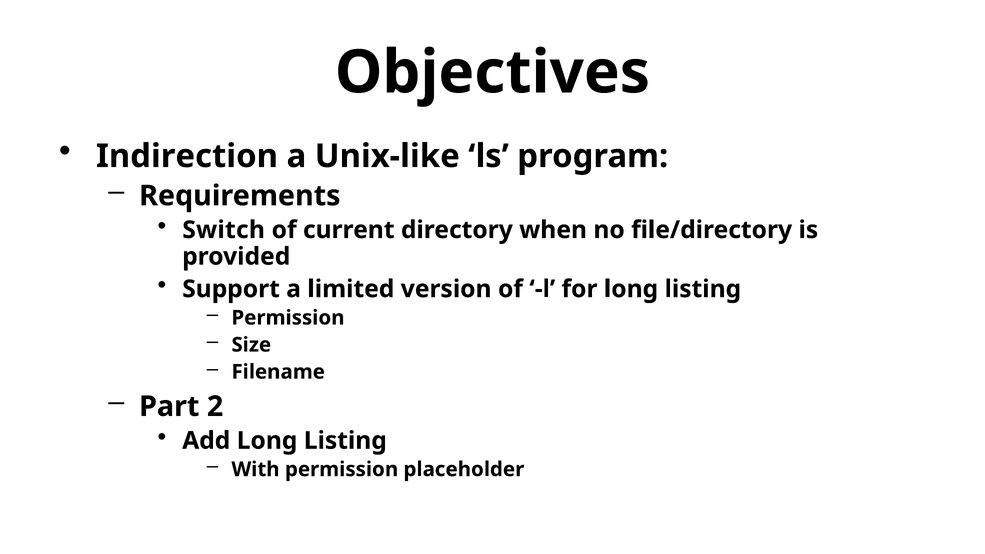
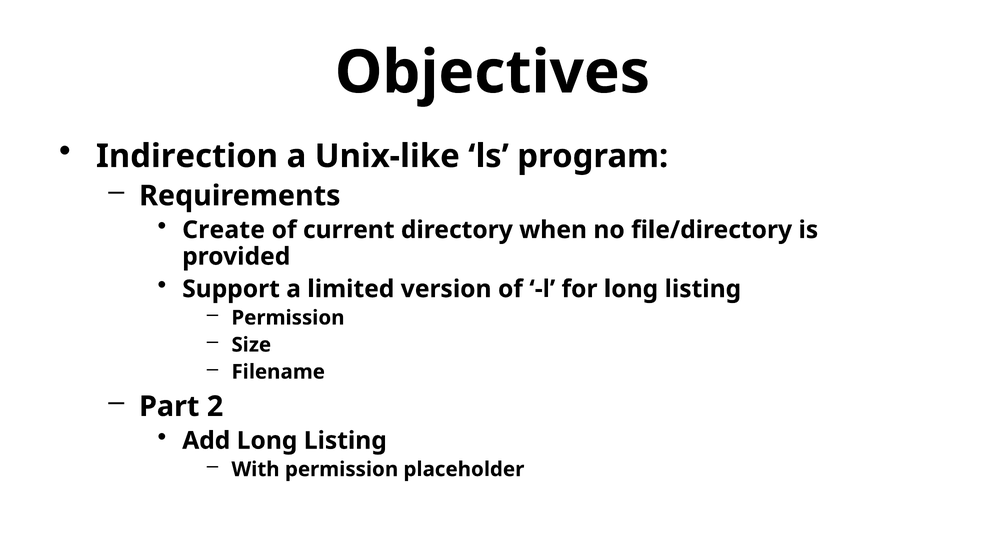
Switch: Switch -> Create (224, 230)
